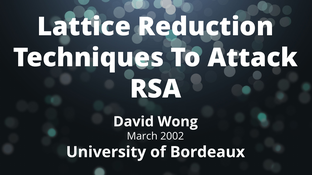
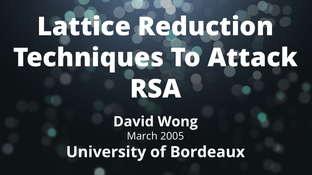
2002: 2002 -> 2005 (172, 137)
